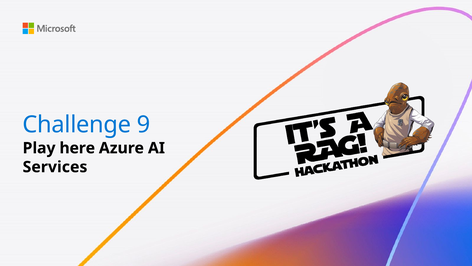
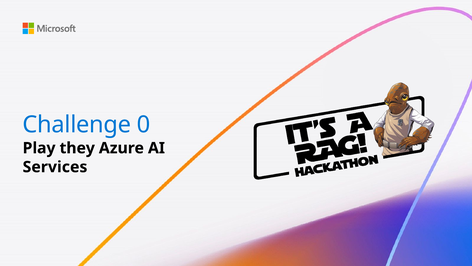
9: 9 -> 0 (144, 124)
here: here -> they (77, 148)
